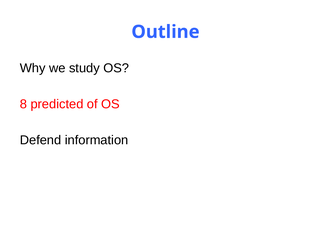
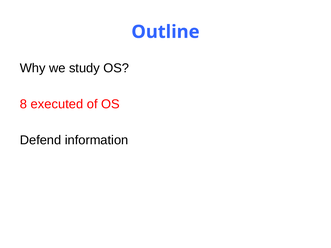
predicted: predicted -> executed (57, 104)
